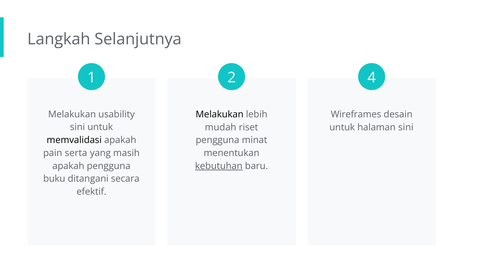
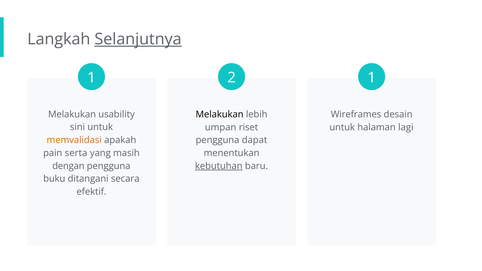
Selanjutnya underline: none -> present (138, 39)
2 4: 4 -> 1 (372, 78)
mudah: mudah -> umpan (221, 127)
halaman sini: sini -> lagi (406, 127)
memvalidasi colour: black -> orange (74, 140)
minat: minat -> dapat (255, 140)
apakah: apakah -> dengan (68, 166)
